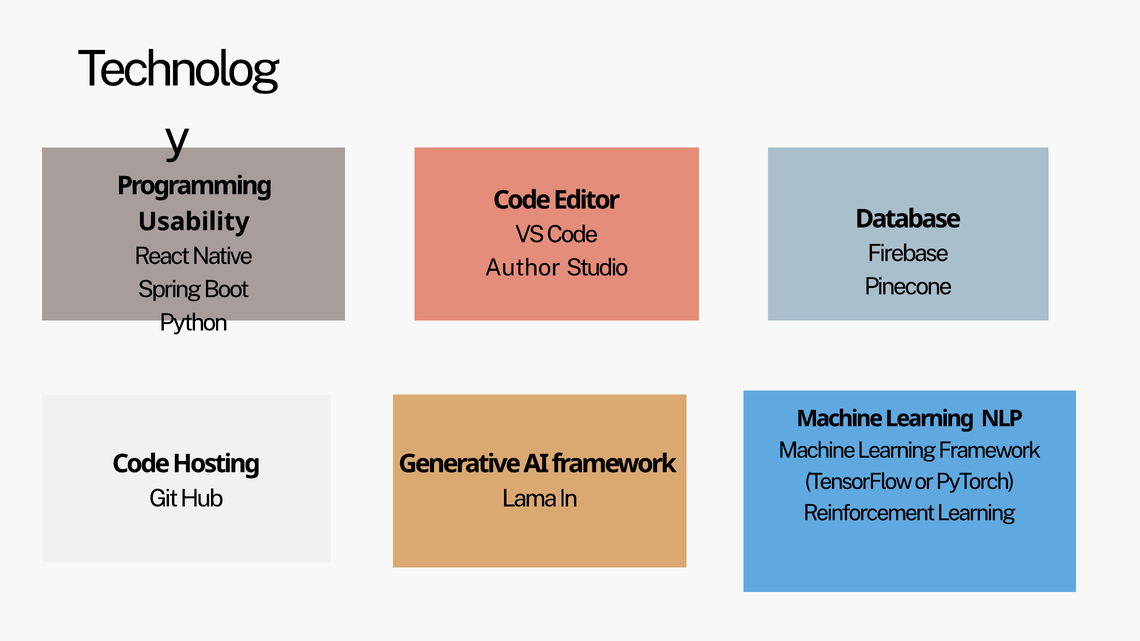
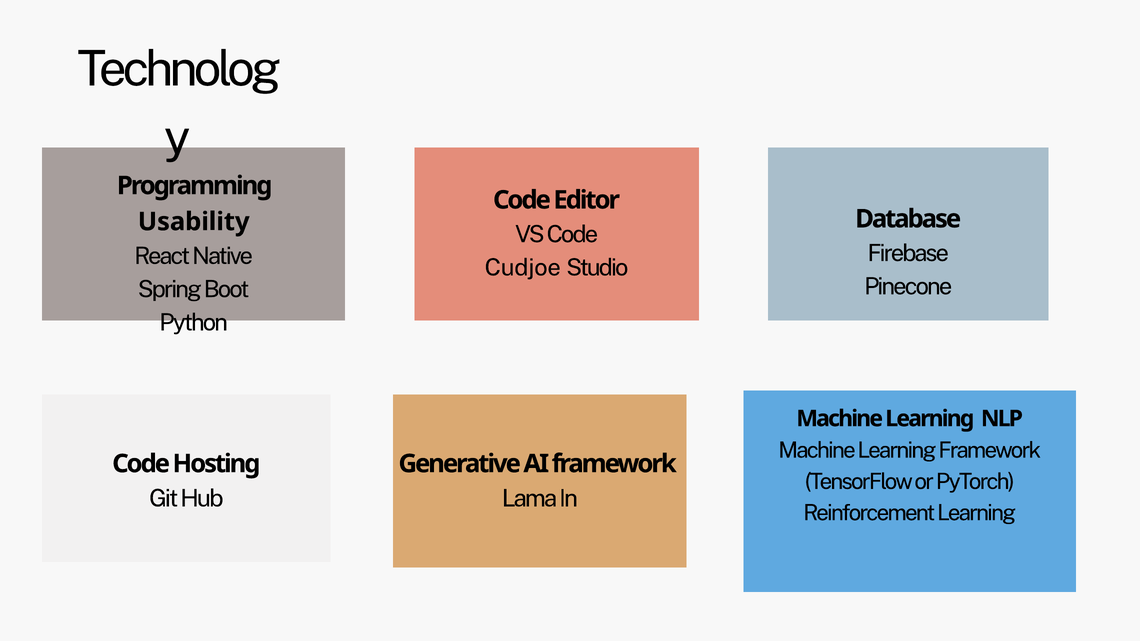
Author: Author -> Cudjoe (523, 268)
